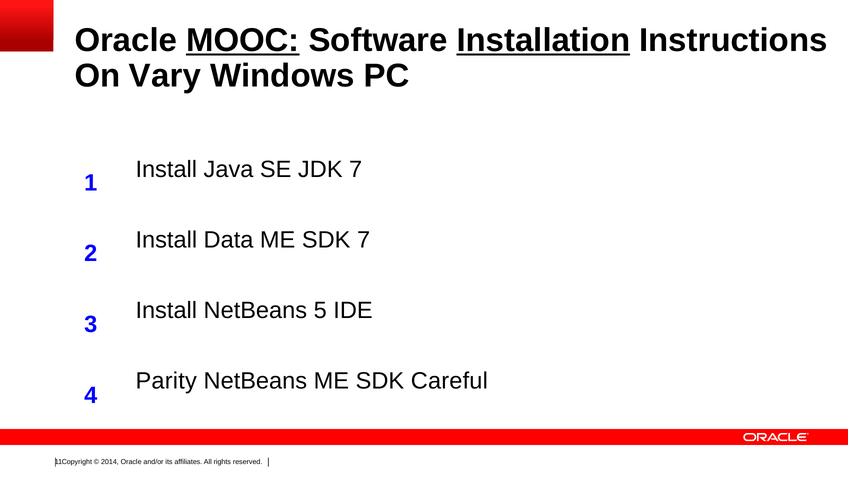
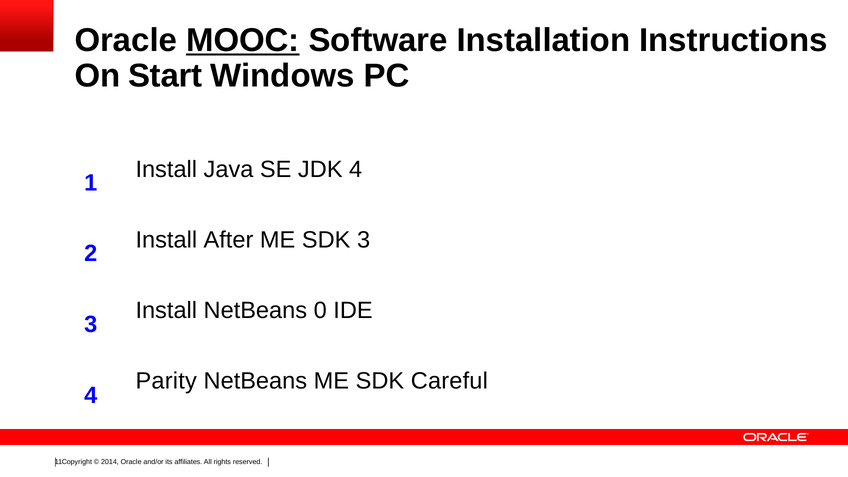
Installation underline: present -> none (543, 40)
Vary: Vary -> Start (165, 76)
JDK 7: 7 -> 4 (356, 169)
Data: Data -> After (228, 240)
SDK 7: 7 -> 3 (364, 240)
5: 5 -> 0 (320, 311)
